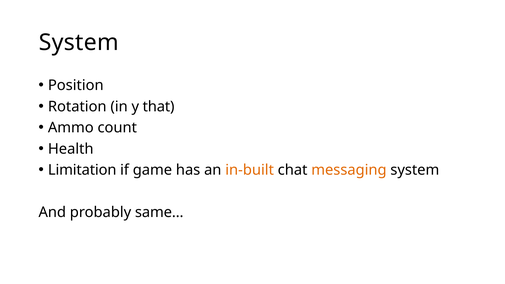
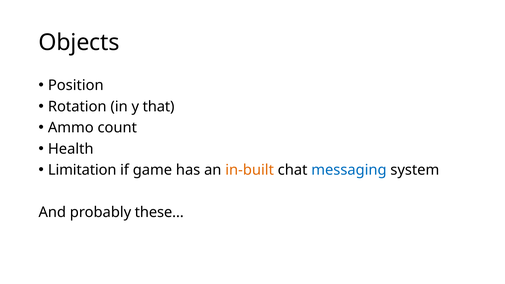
System: System -> Objects (79, 42)
messaging colour: orange -> blue (349, 170)
same…: same… -> these… (159, 212)
